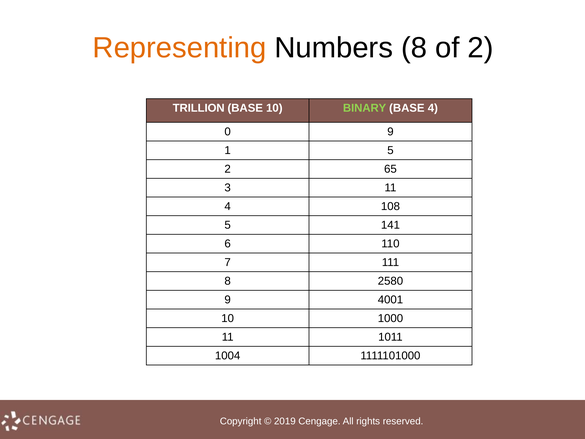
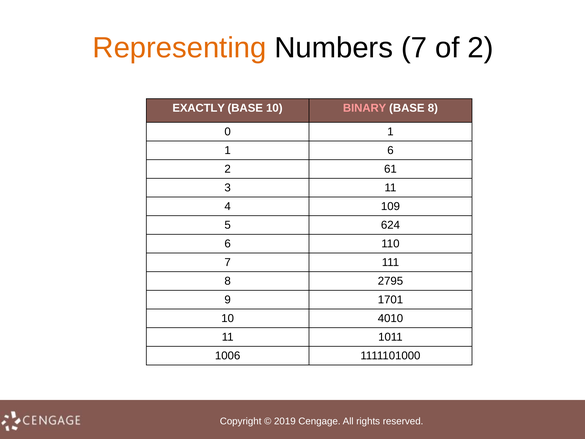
Numbers 8: 8 -> 7 (414, 48)
TRILLION: TRILLION -> EXACTLY (199, 108)
BINARY colour: light green -> pink (365, 108)
BASE 4: 4 -> 8 (433, 108)
0 9: 9 -> 1 (390, 132)
1 5: 5 -> 6 (390, 150)
65: 65 -> 61 (390, 169)
108: 108 -> 109 (390, 206)
141: 141 -> 624 (390, 225)
2580: 2580 -> 2795 (390, 281)
4001: 4001 -> 1701 (390, 300)
1000: 1000 -> 4010 (390, 318)
1004: 1004 -> 1006 (228, 356)
